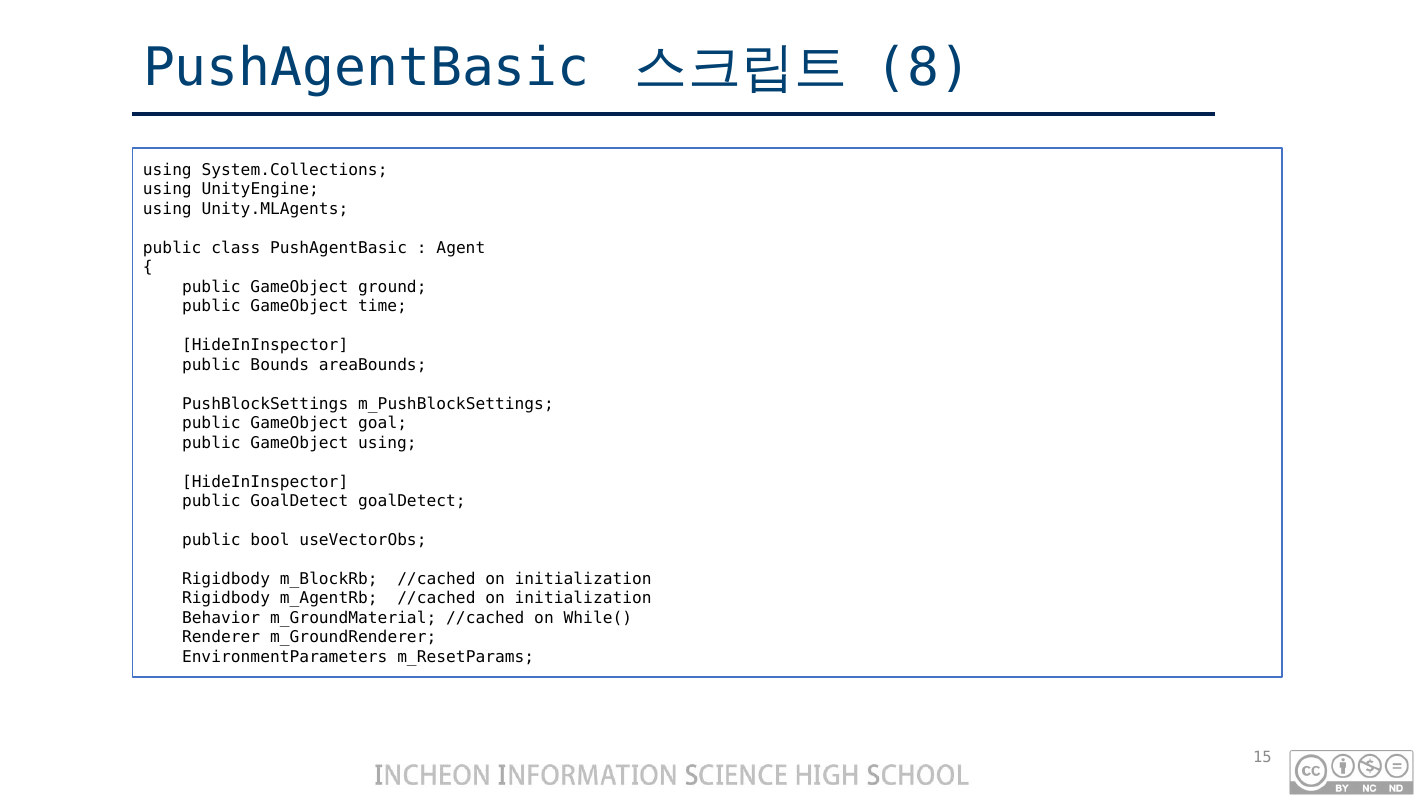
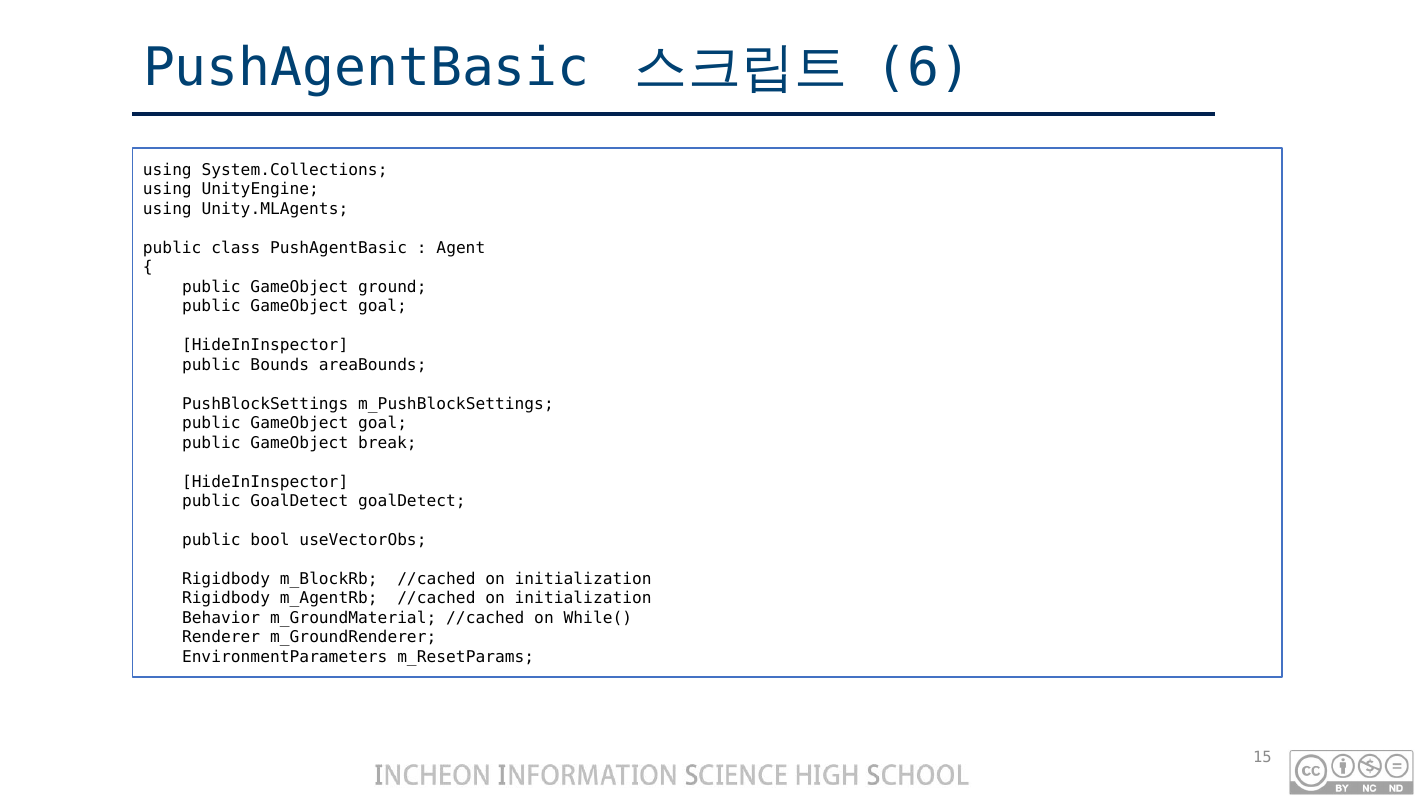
8: 8 -> 6 (924, 68)
time: time -> goal (382, 306)
GameObject using: using -> break (387, 443)
